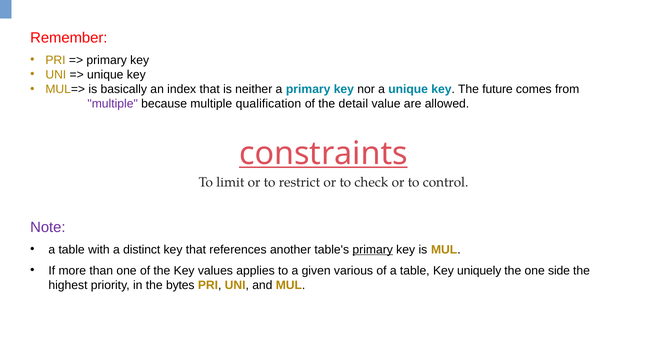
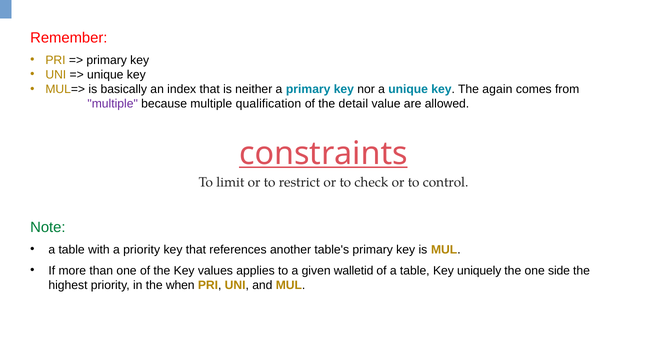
future: future -> again (497, 89)
Note colour: purple -> green (48, 227)
a distinct: distinct -> priority (142, 250)
primary underline: present -> none (373, 250)
various: various -> walletid (354, 271)
bytes: bytes -> when (180, 285)
